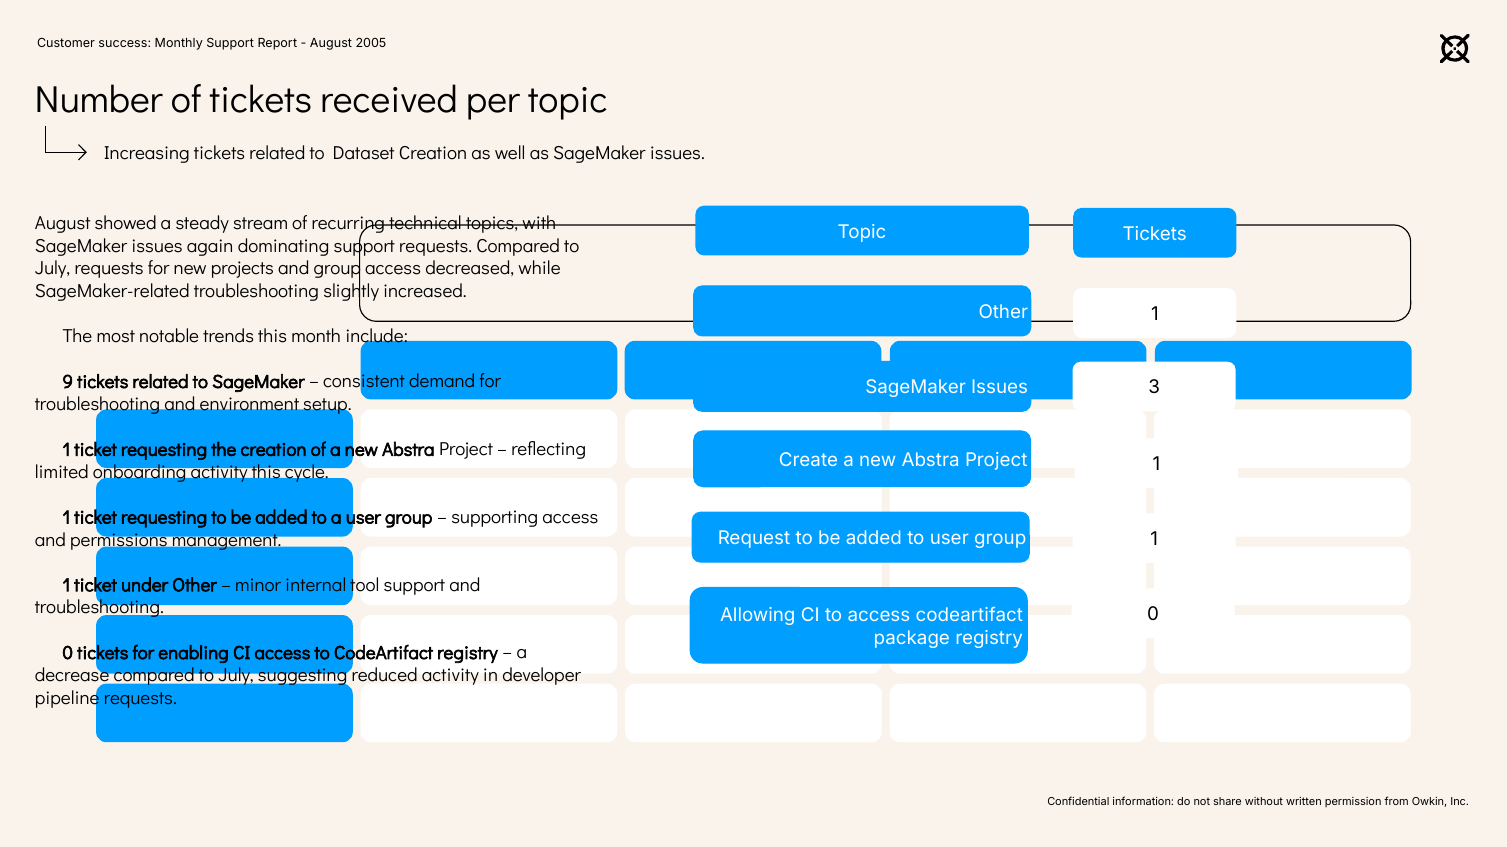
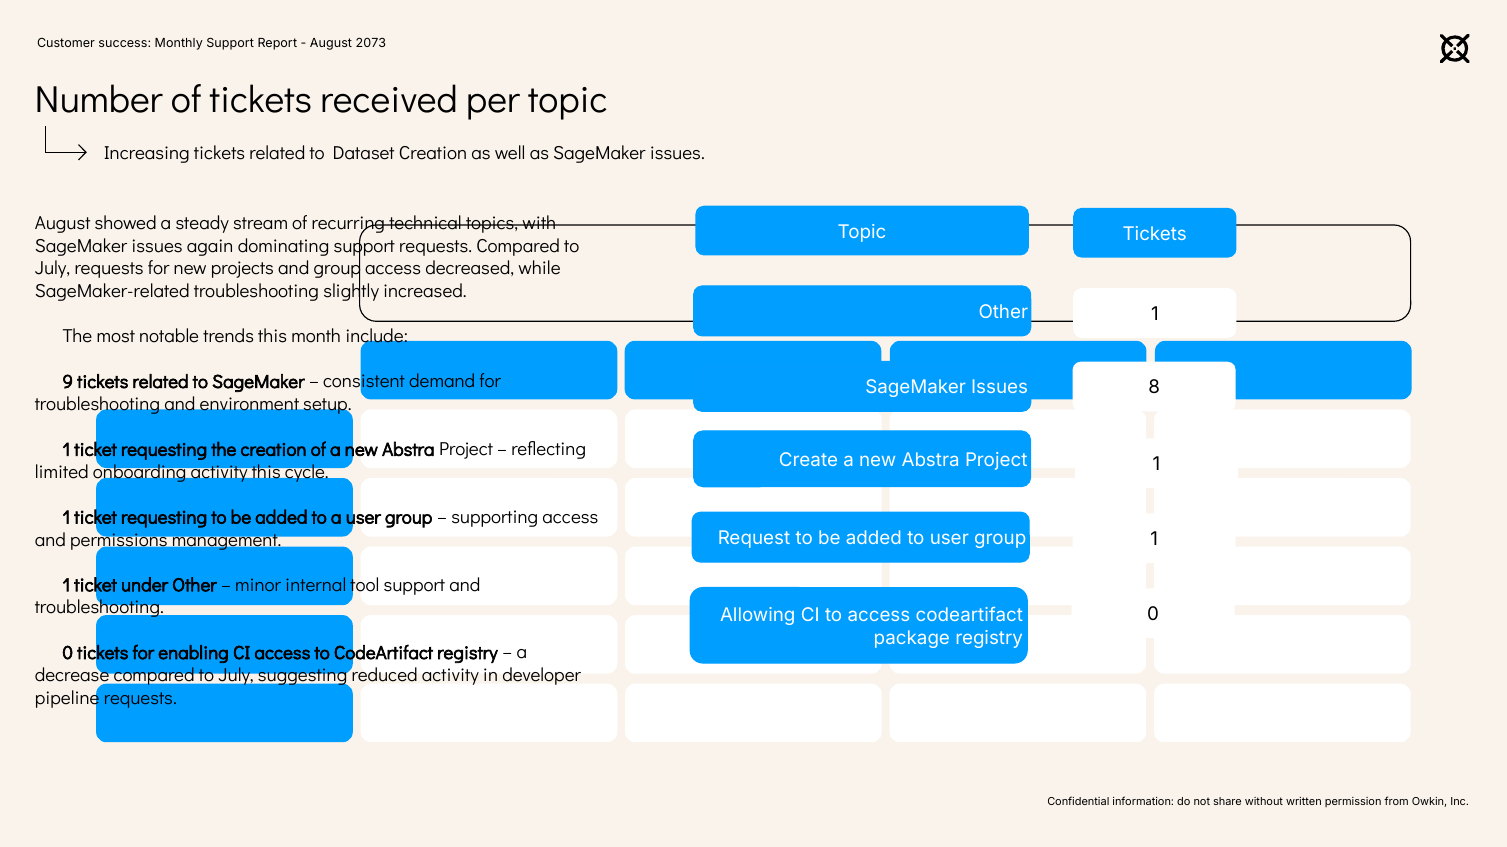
2005: 2005 -> 2073 (371, 43)
3: 3 -> 8 (1154, 388)
